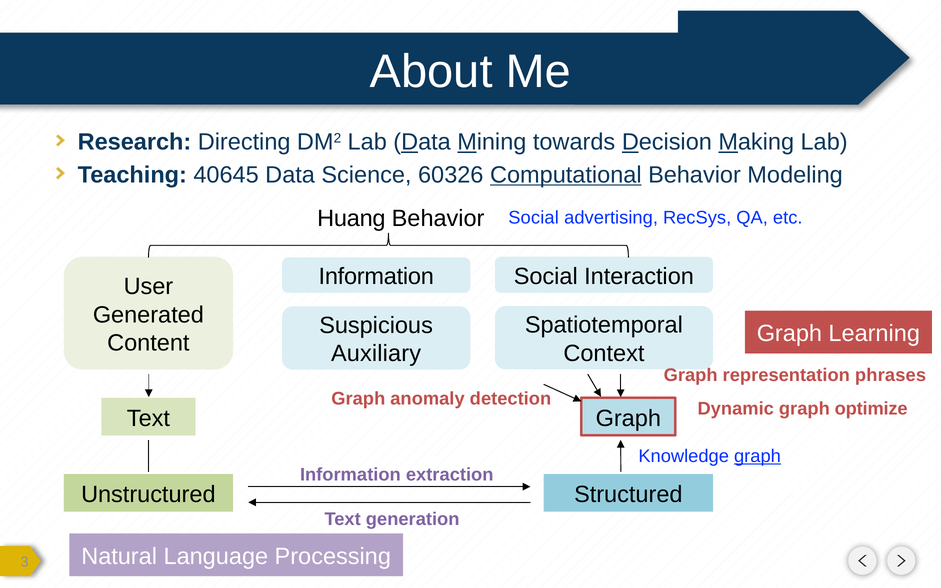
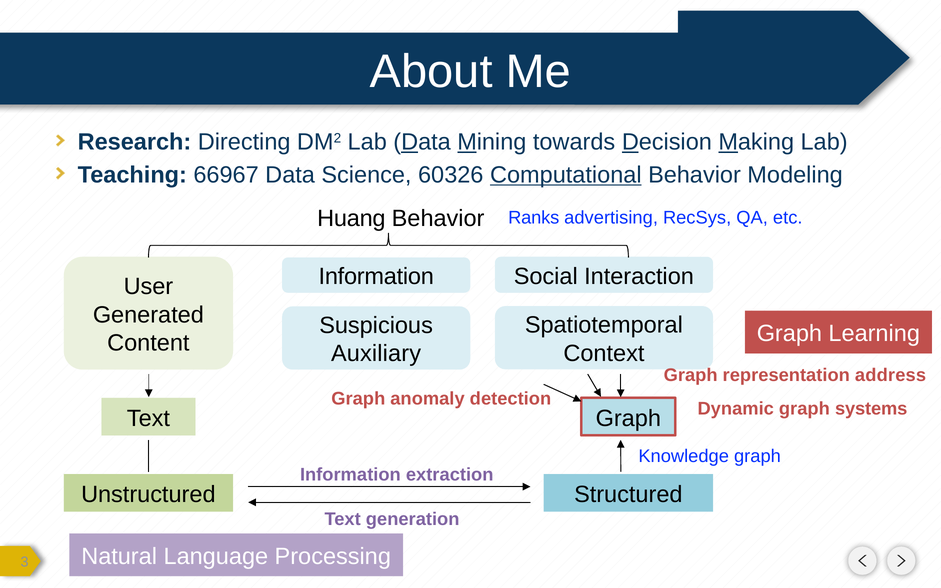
40645: 40645 -> 66967 (226, 175)
Social: Social -> Ranks (534, 218)
phrases: phrases -> address (891, 375)
optimize: optimize -> systems (871, 409)
graph underline: present -> none (757, 456)
